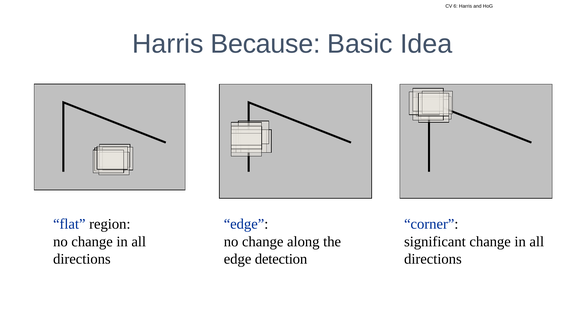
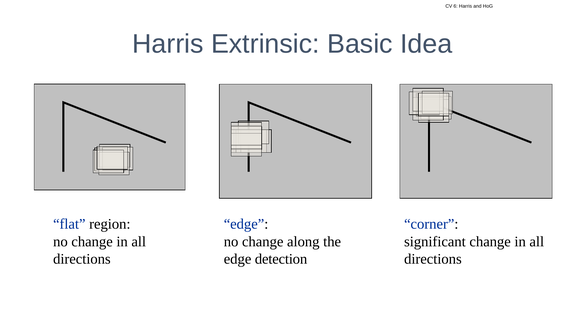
Because: Because -> Extrinsic (265, 44)
